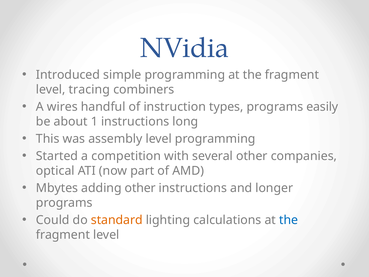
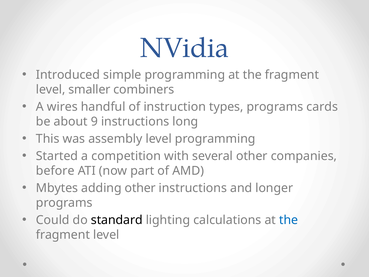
tracing: tracing -> smaller (89, 89)
easily: easily -> cards (322, 107)
1: 1 -> 9 (94, 121)
optical: optical -> before (55, 171)
standard colour: orange -> black (117, 220)
